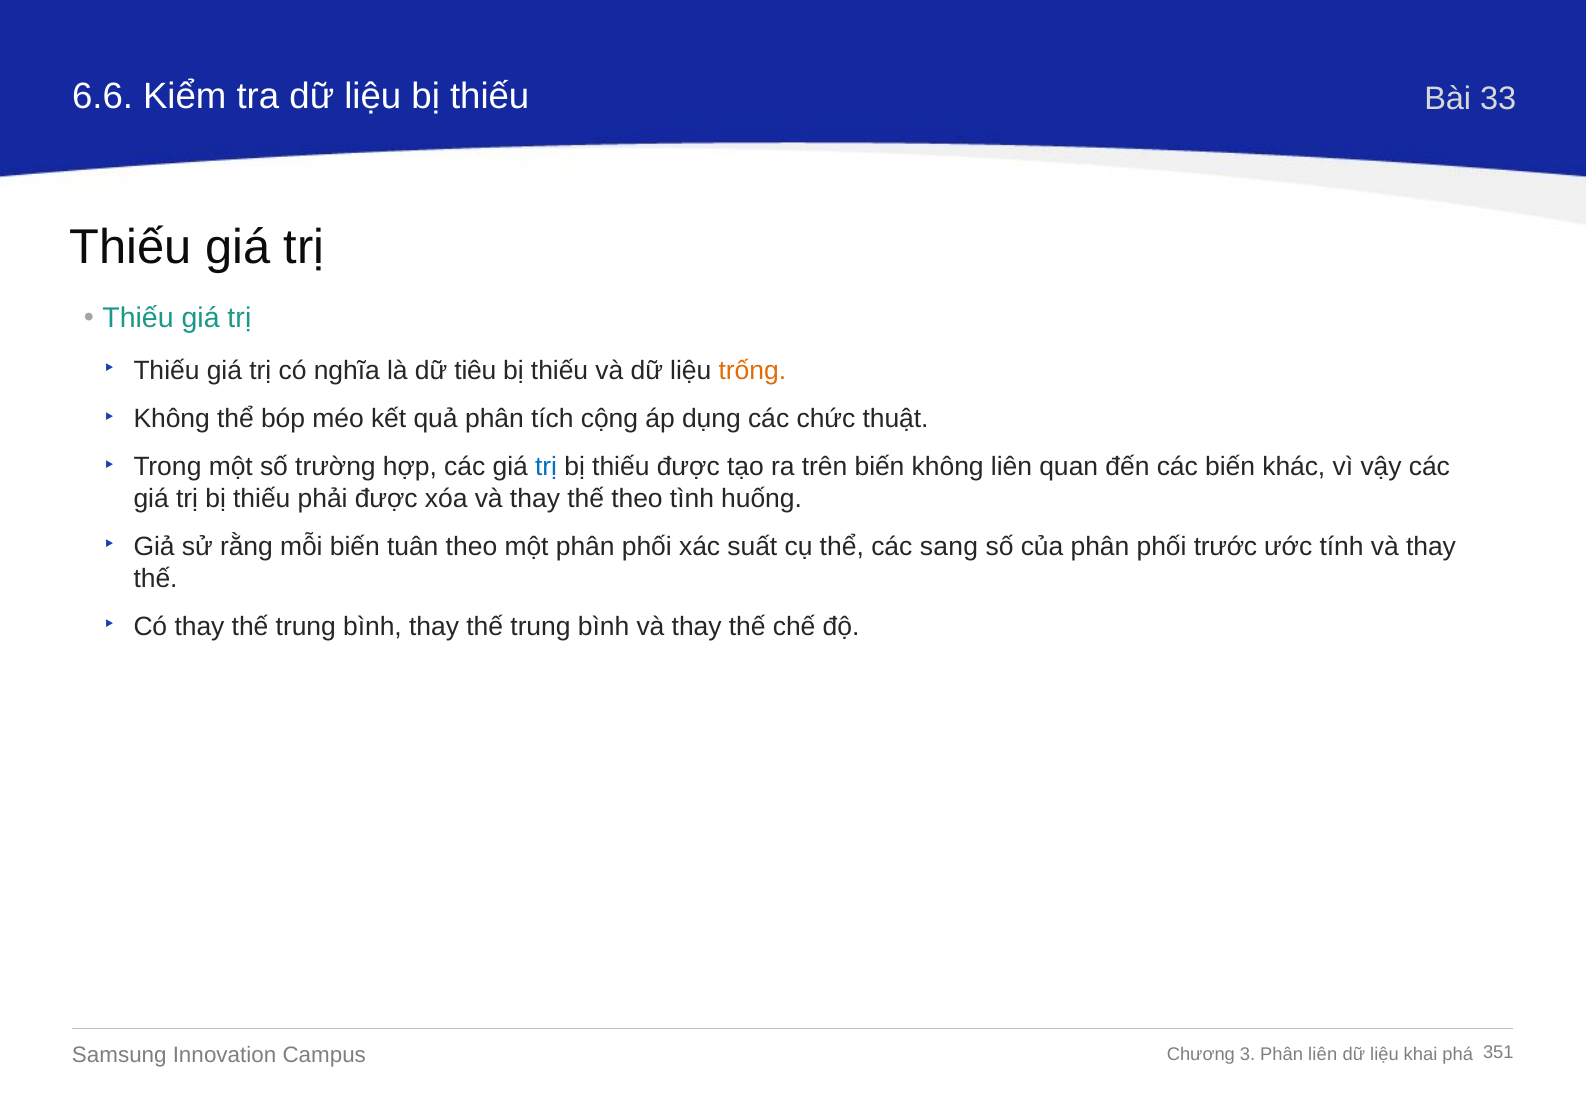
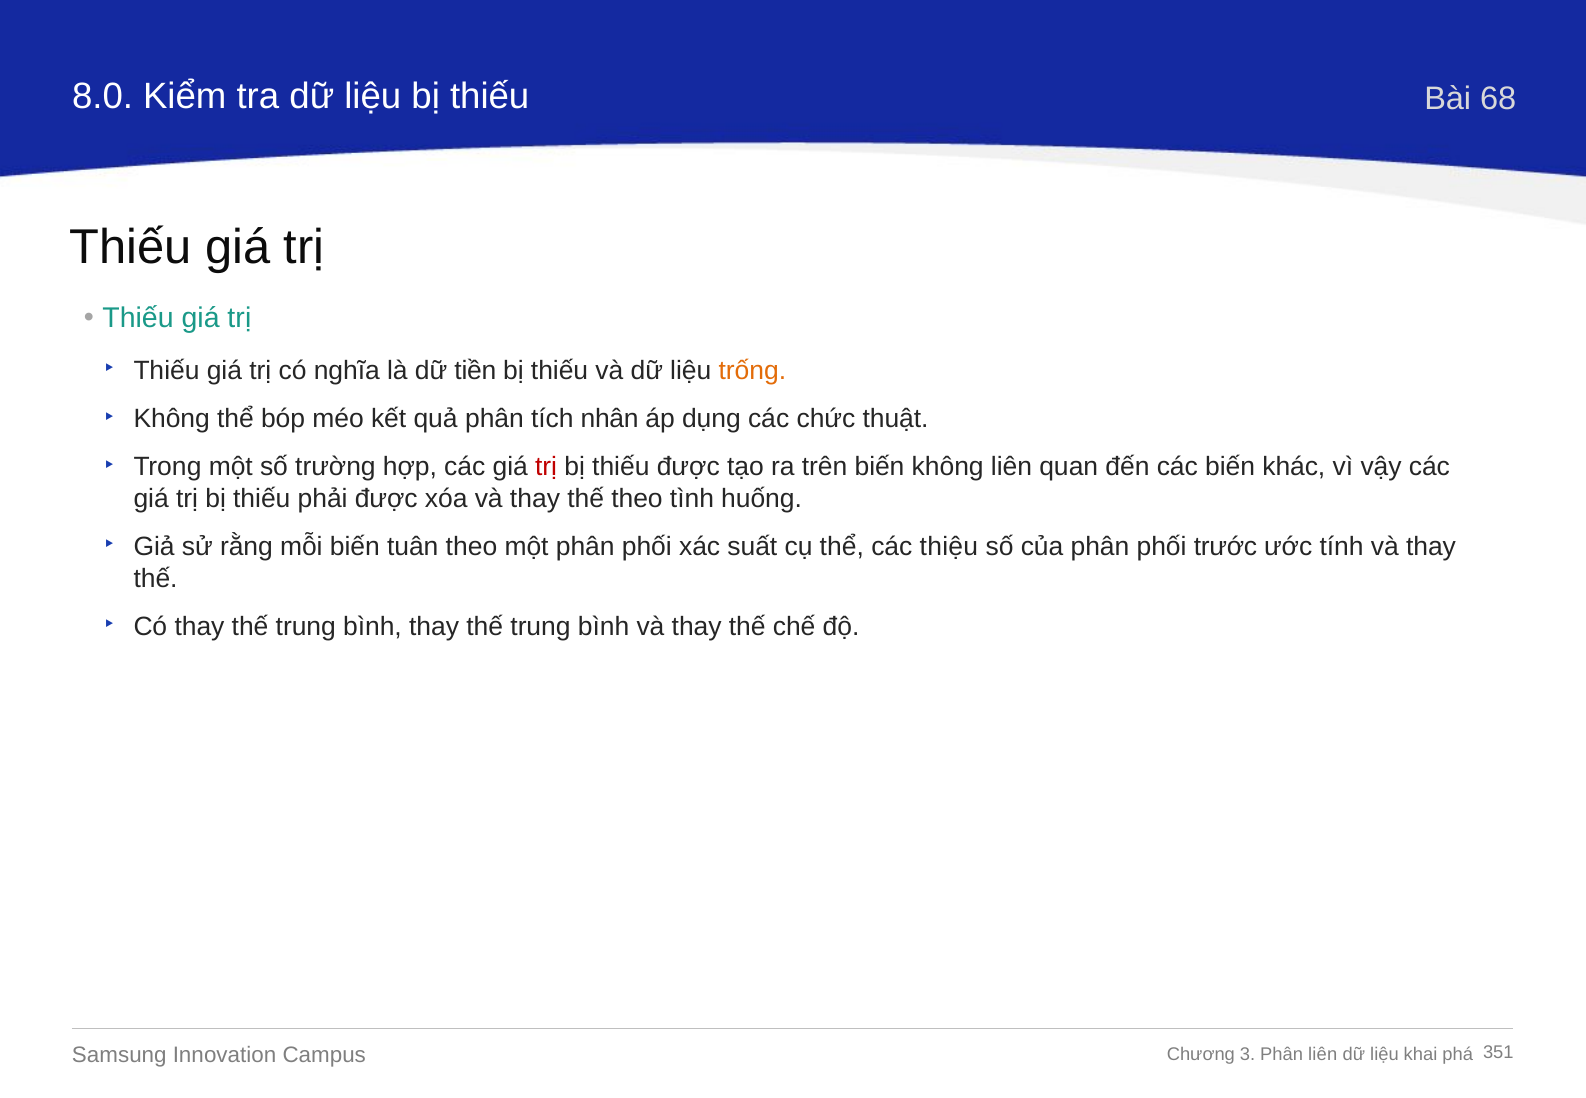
6.6: 6.6 -> 8.0 (103, 97)
33: 33 -> 68 (1498, 99)
tiêu: tiêu -> tiền (475, 371)
cộng: cộng -> nhân (610, 419)
trị colour: blue -> red (546, 467)
sang: sang -> thiệu (949, 547)
